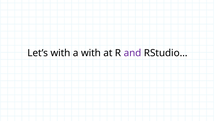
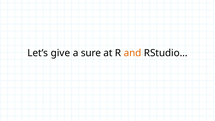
Let’s with: with -> give (60, 53)
a with: with -> sure (91, 53)
and colour: purple -> orange (133, 53)
